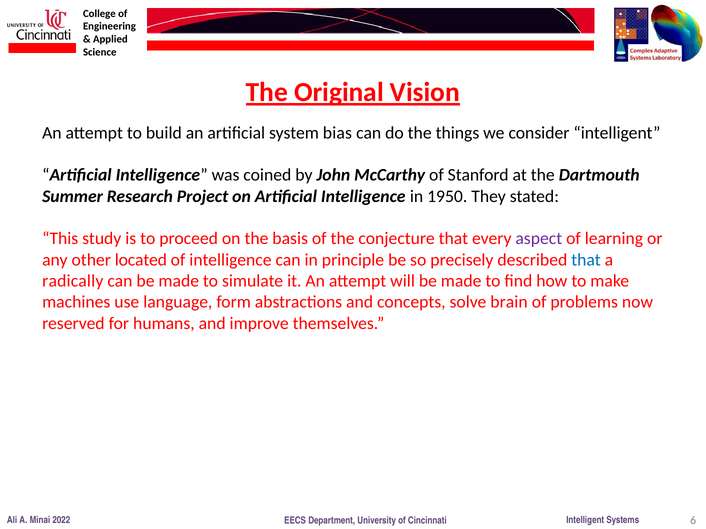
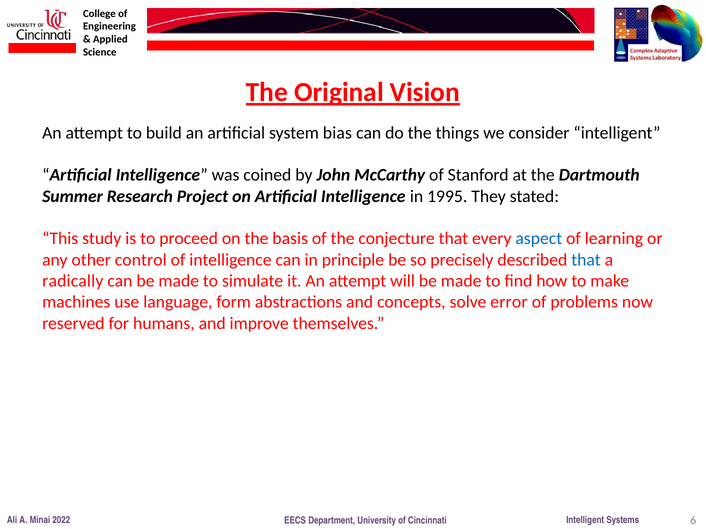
1950: 1950 -> 1995 (447, 196)
aspect colour: purple -> blue (539, 239)
located: located -> control (141, 260)
brain: brain -> error (509, 302)
